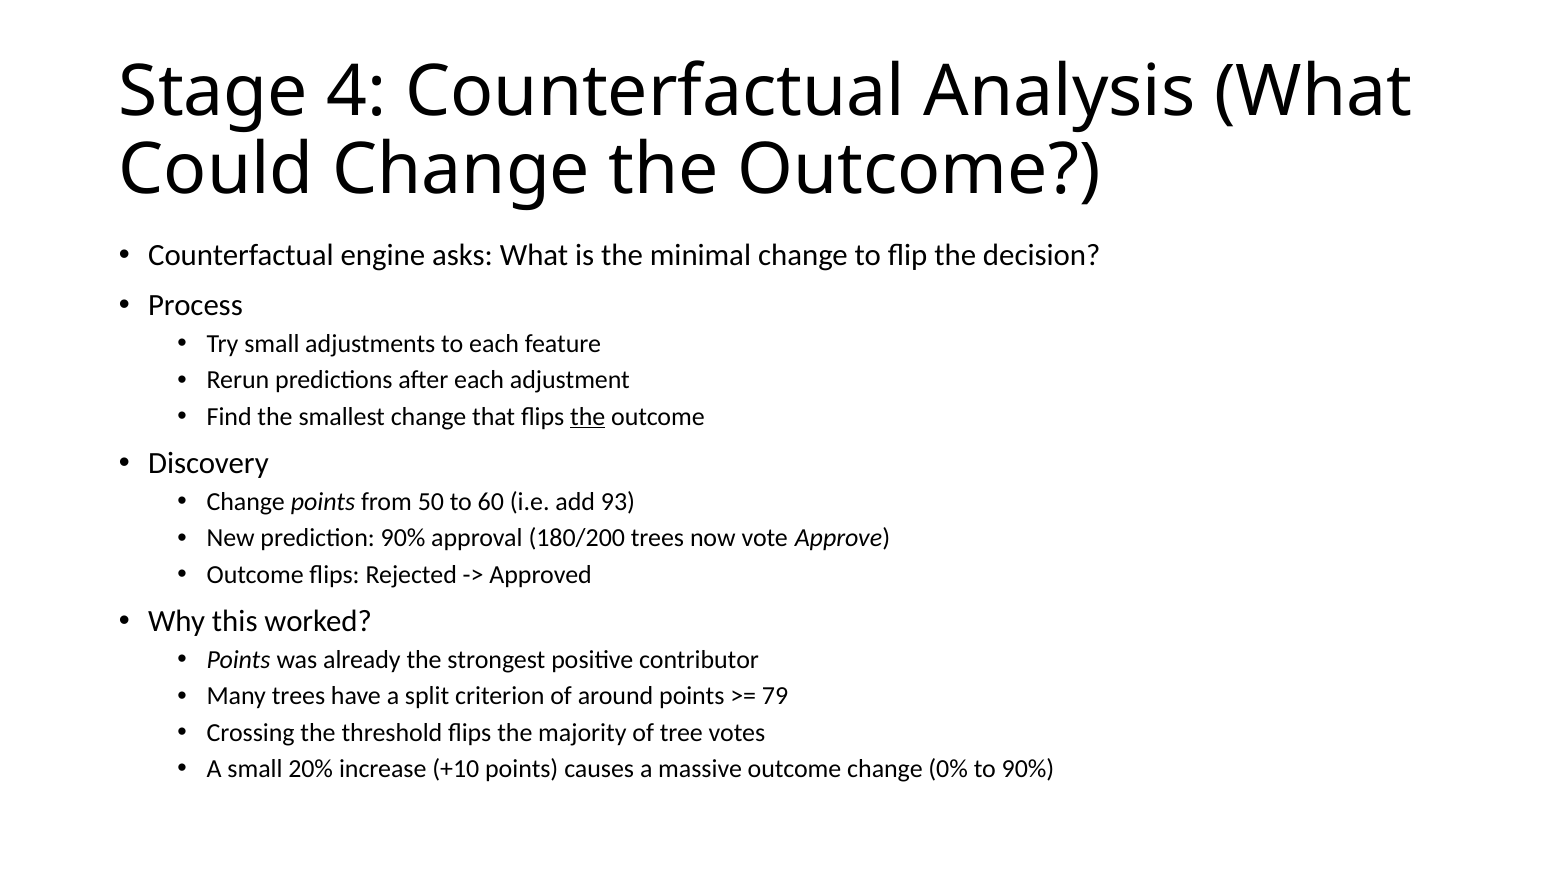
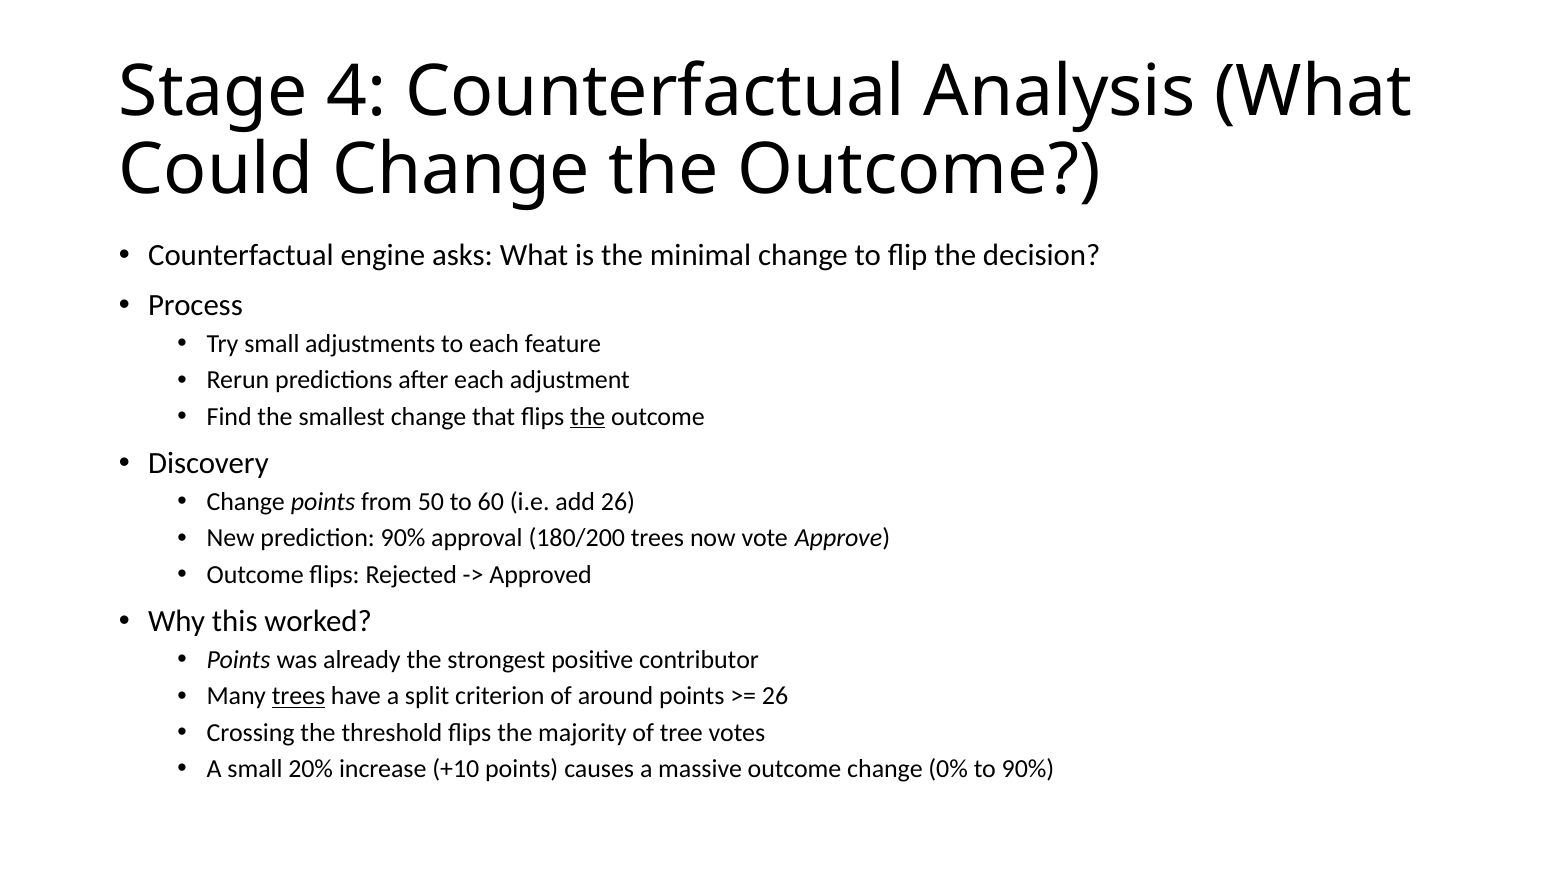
add 93: 93 -> 26 (618, 502)
trees underline: none -> present (299, 697)
79: 79 -> 26 (775, 697)
